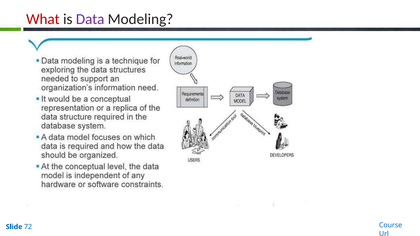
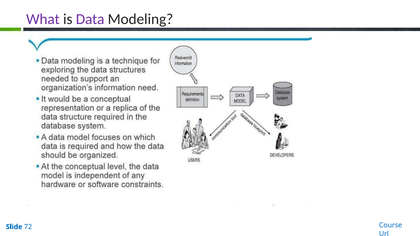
What colour: red -> purple (43, 19)
